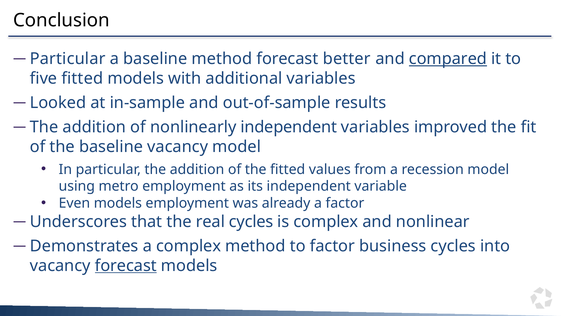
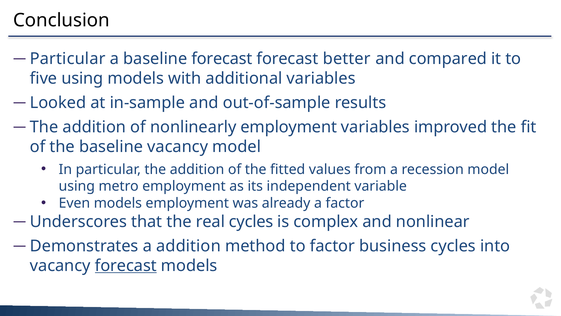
baseline method: method -> forecast (222, 59)
compared underline: present -> none (448, 59)
five fitted: fitted -> using (82, 78)
nonlinearly independent: independent -> employment (289, 127)
a complex: complex -> addition (188, 246)
